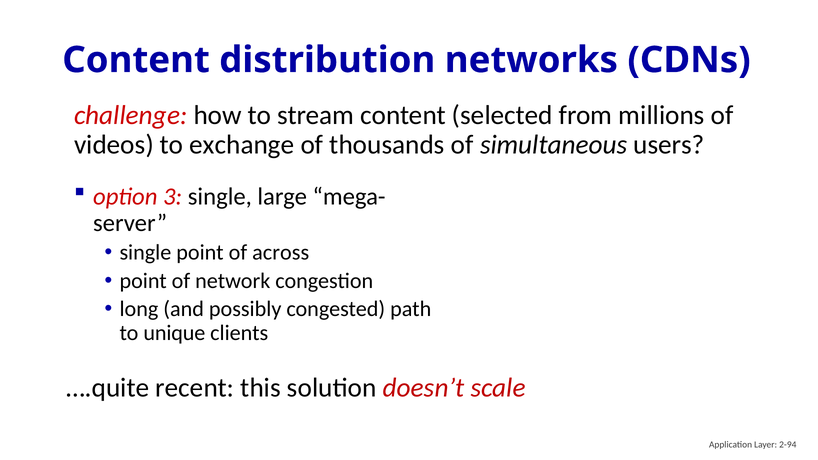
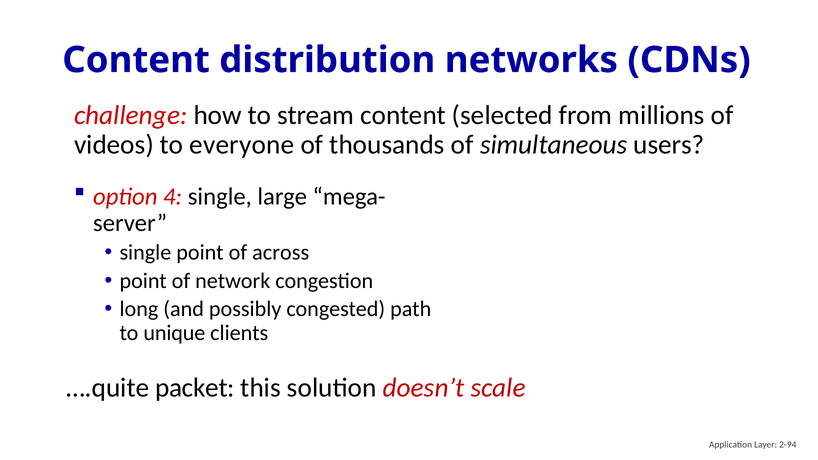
exchange: exchange -> everyone (242, 145)
3: 3 -> 4 (173, 196)
recent: recent -> packet (195, 388)
